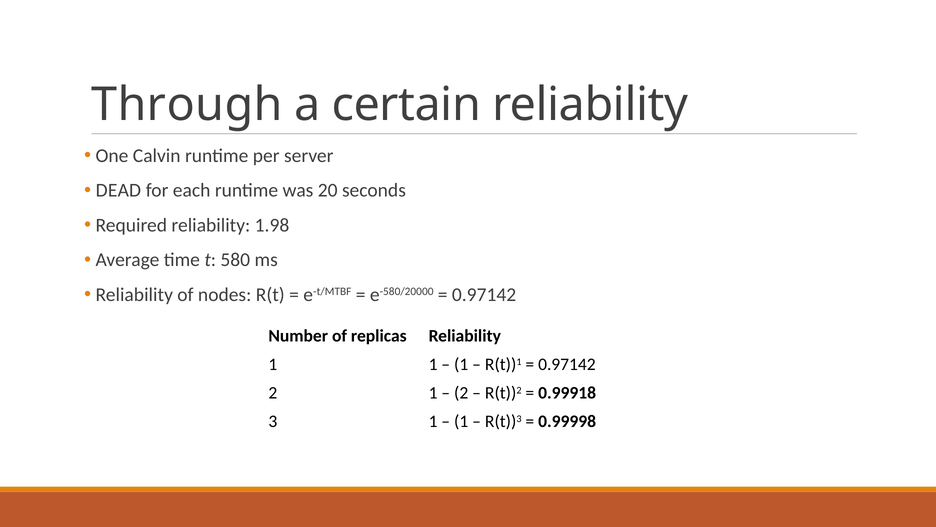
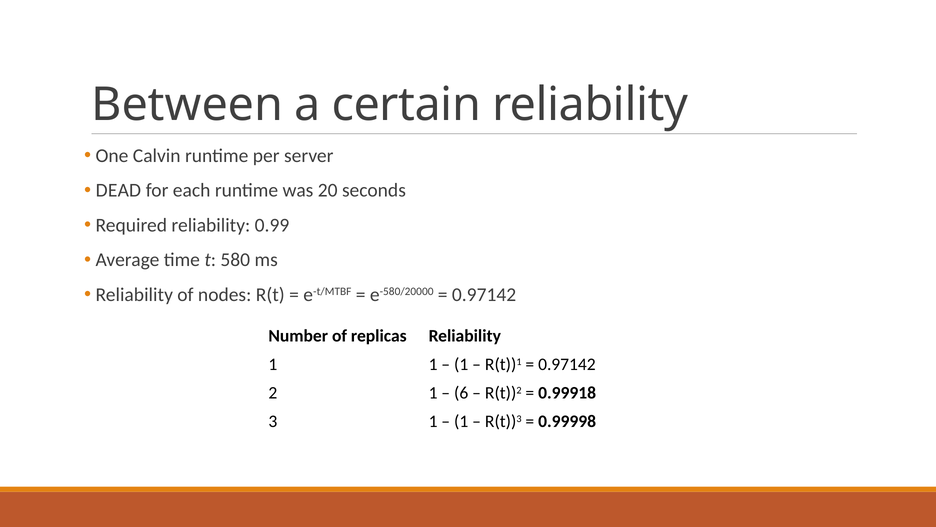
Through: Through -> Between (187, 105)
1.98: 1.98 -> 0.99 (272, 225)
2: 2 -> 6 (461, 393)
